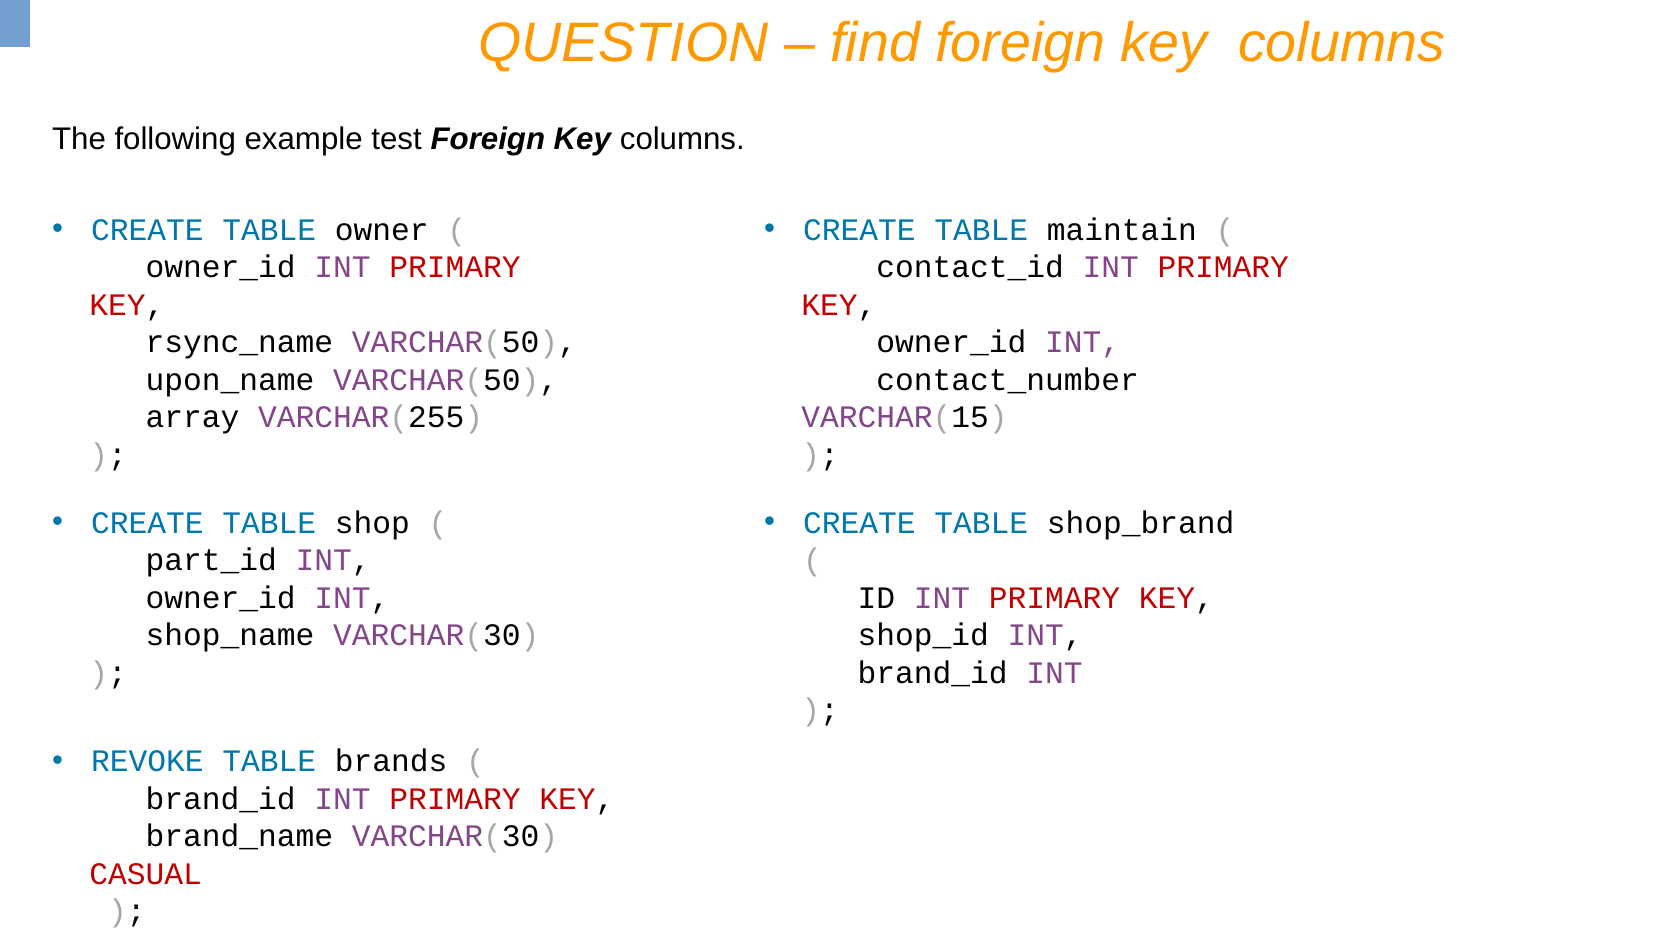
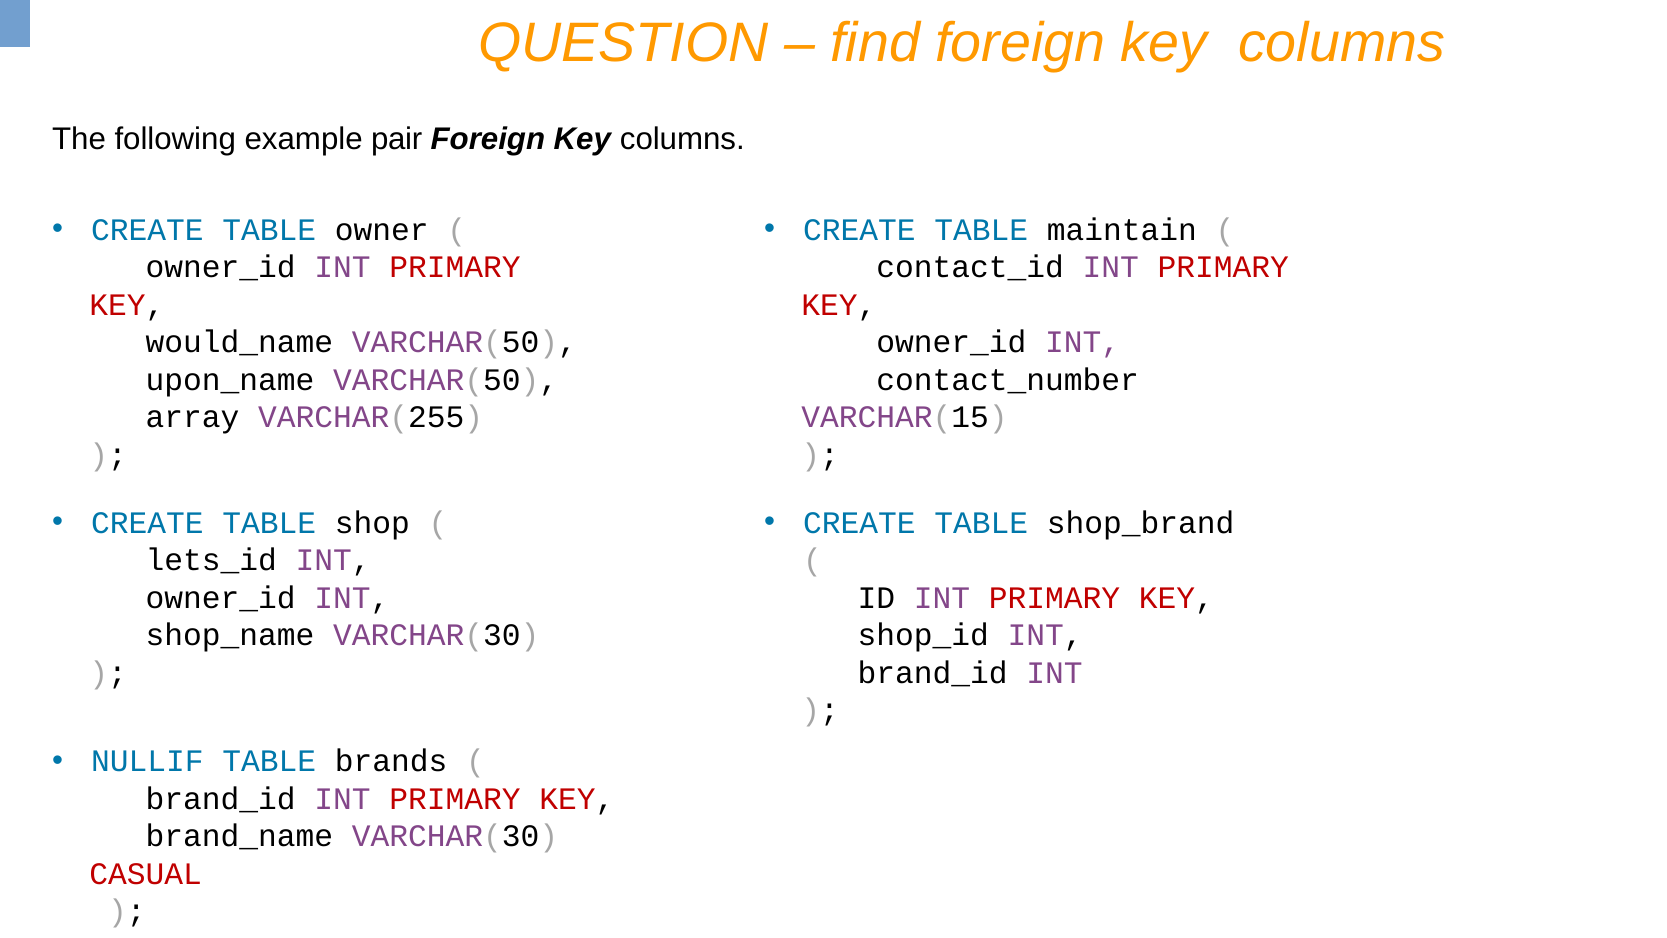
test: test -> pair (397, 139)
rsync_name: rsync_name -> would_name (239, 342)
part_id: part_id -> lets_id (211, 560)
REVOKE: REVOKE -> NULLIF (147, 761)
